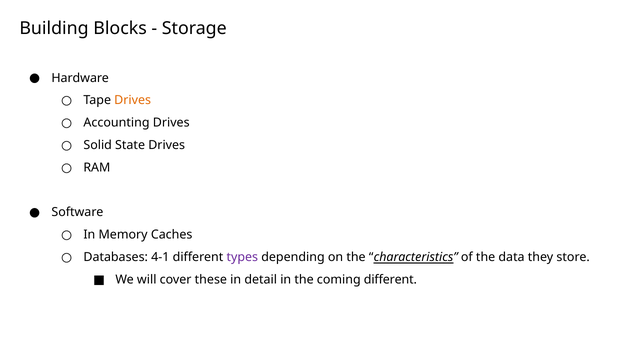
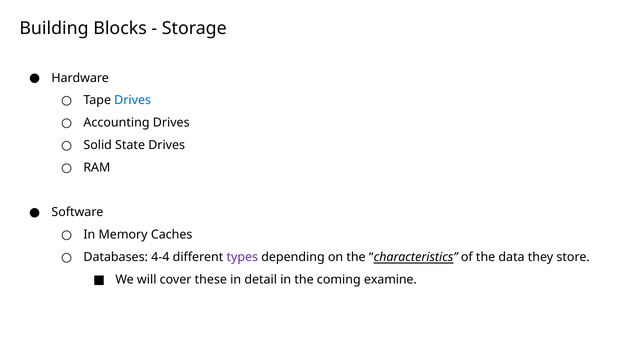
Drives colour: orange -> blue (133, 100)
4-1: 4-1 -> 4-4 (160, 257)
coming different: different -> examine (390, 280)
